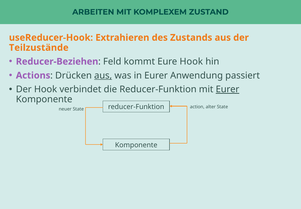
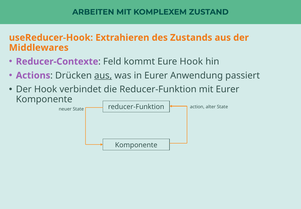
Teilzustände: Teilzustände -> Middlewares (39, 48)
Reducer-Beziehen: Reducer-Beziehen -> Reducer-Contexte (57, 61)
Eurer underline: present -> none (228, 89)
